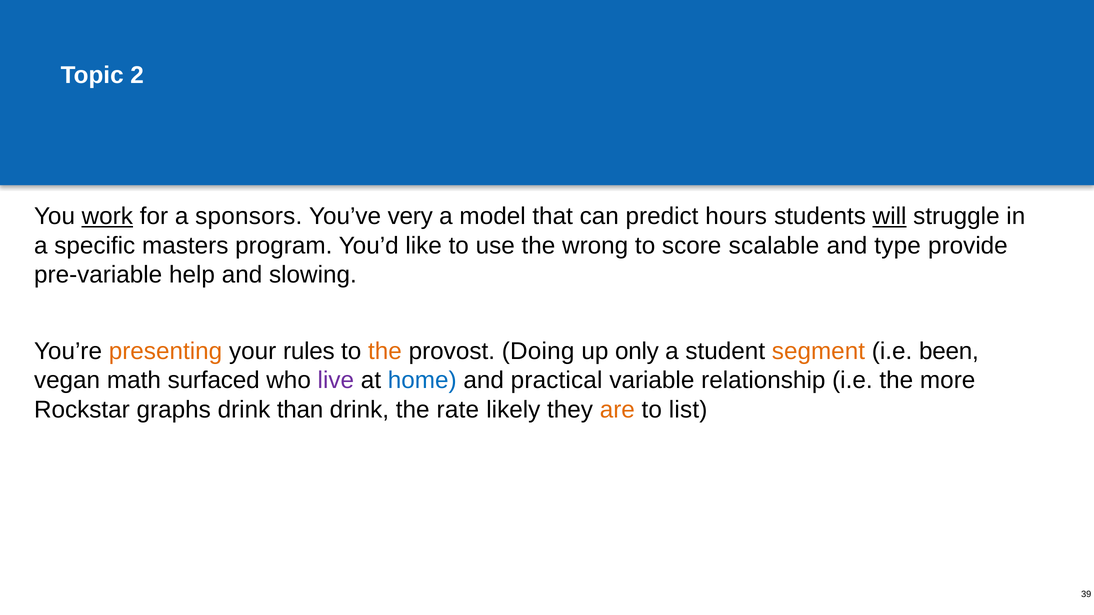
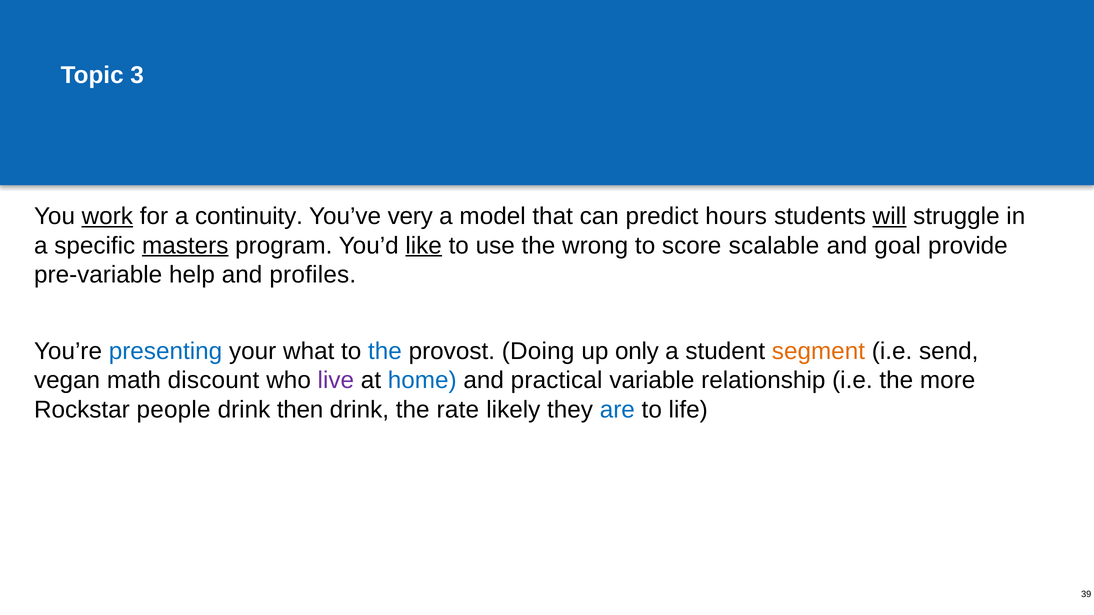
2: 2 -> 3 (137, 75)
sponsors: sponsors -> continuity (249, 216)
masters underline: none -> present (185, 246)
like underline: none -> present (424, 246)
type: type -> goal (898, 246)
slowing: slowing -> profiles (313, 275)
presenting colour: orange -> blue (165, 351)
rules: rules -> what (309, 351)
the colour: orange -> blue (385, 351)
been: been -> send (949, 351)
surfaced: surfaced -> discount (214, 381)
graphs: graphs -> people (174, 410)
than: than -> then (300, 410)
are colour: orange -> blue (617, 410)
list: list -> life (688, 410)
